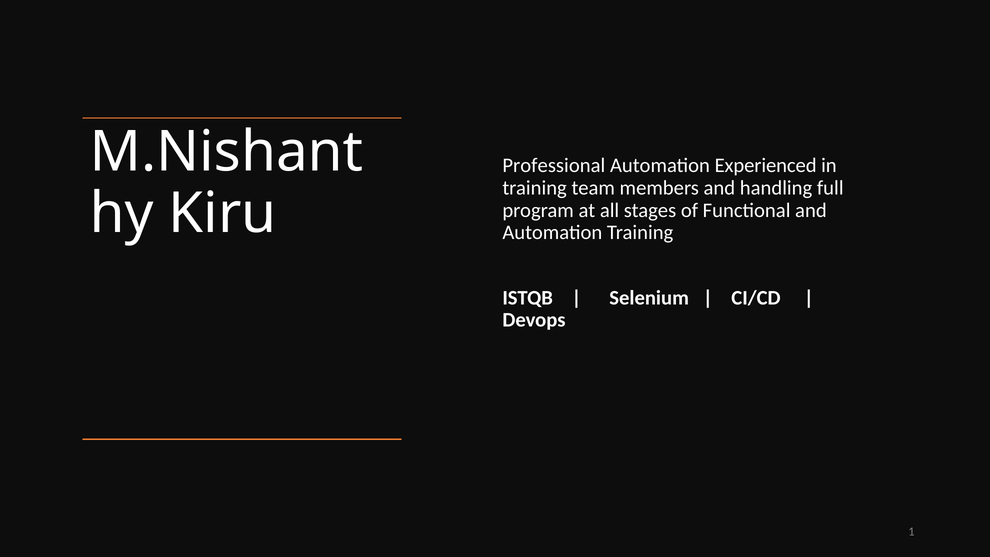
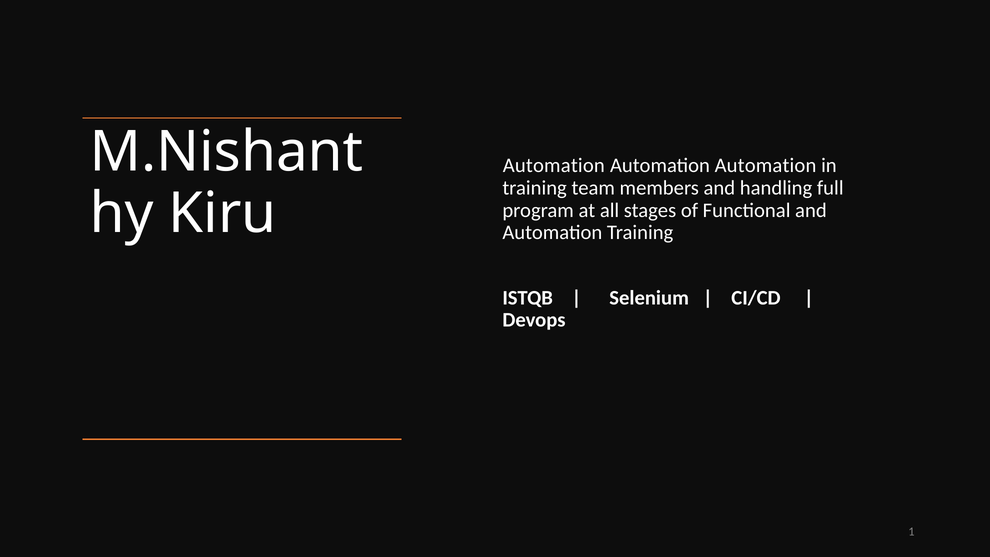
Professional: Professional -> Automation (554, 166)
Experienced: Experienced -> Automation (765, 166)
